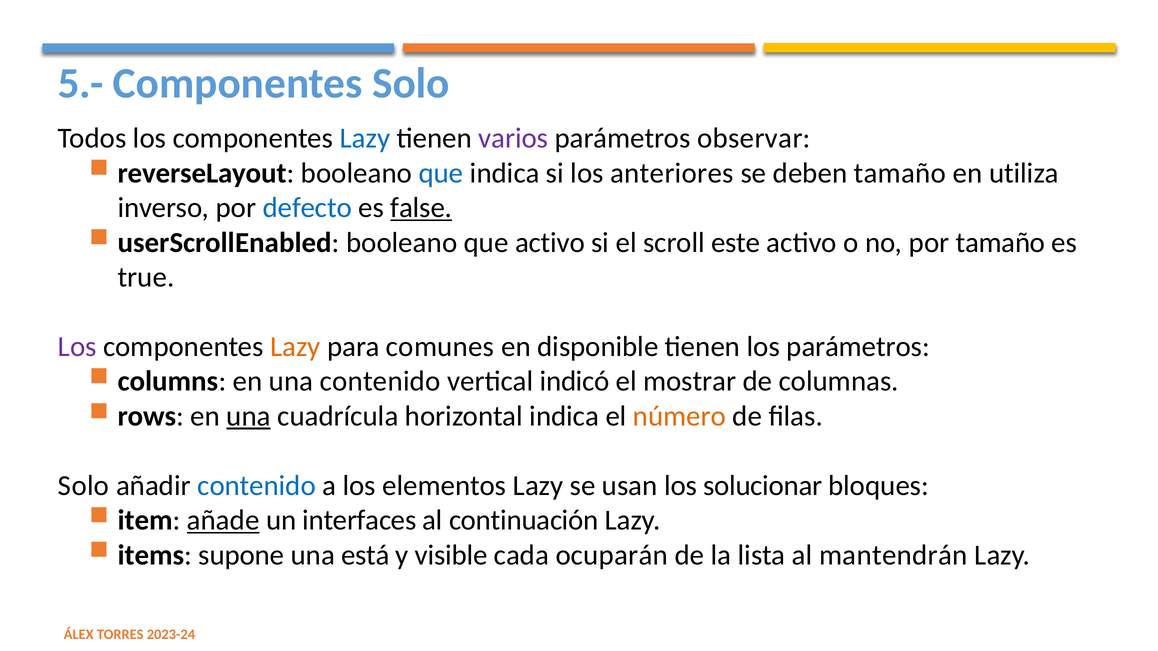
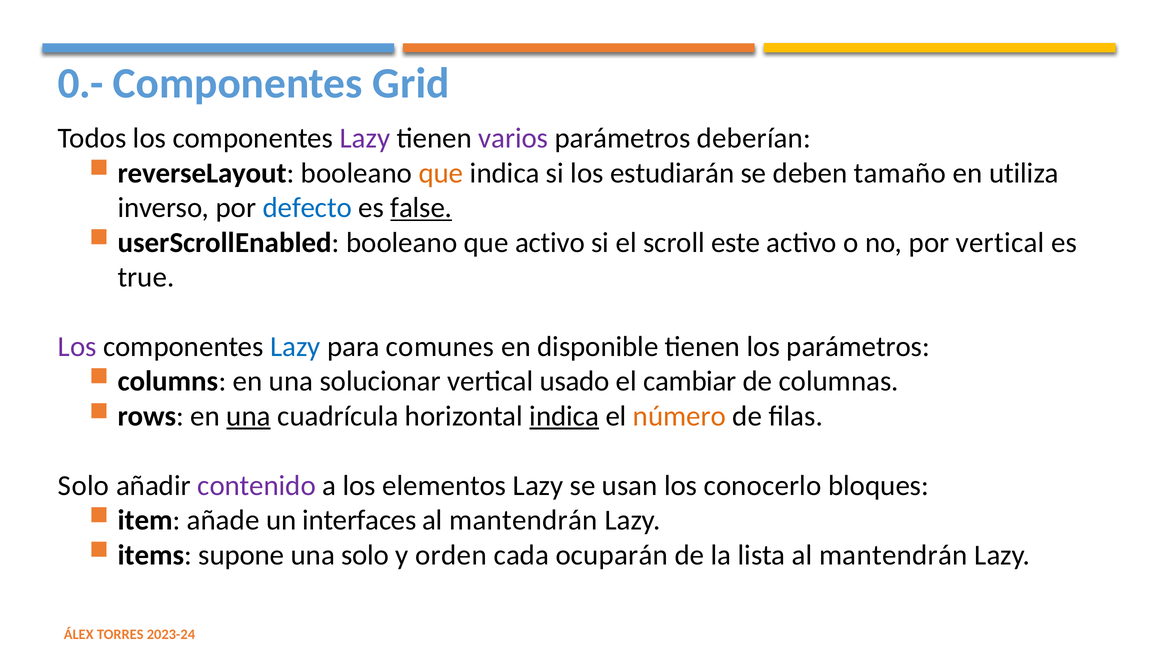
5.-: 5.- -> 0.- (81, 83)
Componentes Solo: Solo -> Grid (411, 83)
Lazy colour: blue -> purple (365, 138)
observar: observar -> deberían (754, 138)
que colour: blue -> orange (441, 173)
anteriores: anteriores -> estudiarán (672, 173)
por tamaño: tamaño -> vertical (1000, 243)
Lazy colour: orange -> blue (295, 347)
una contenido: contenido -> solucionar (380, 382)
indicó: indicó -> usado (575, 382)
mostrar: mostrar -> cambiar (690, 382)
indica underline: none -> present (564, 416)
contenido colour: blue -> purple (257, 486)
solucionar: solucionar -> conocerlo (763, 486)
añade underline: present -> none (223, 521)
continuación: continuación -> mantendrán (523, 521)
una está: está -> solo (365, 555)
visible: visible -> orden (451, 555)
